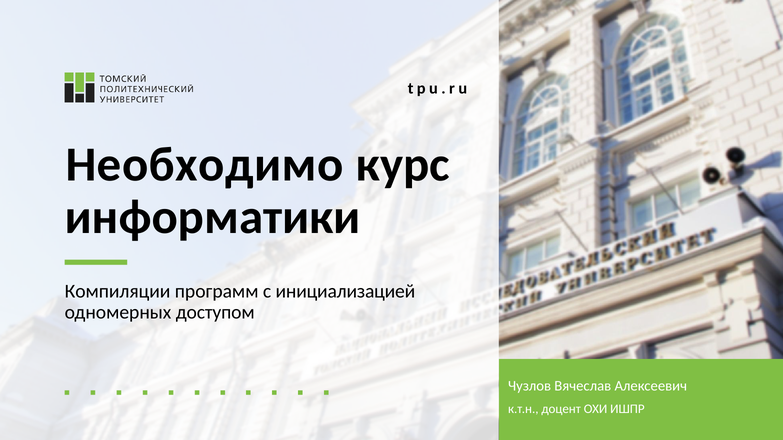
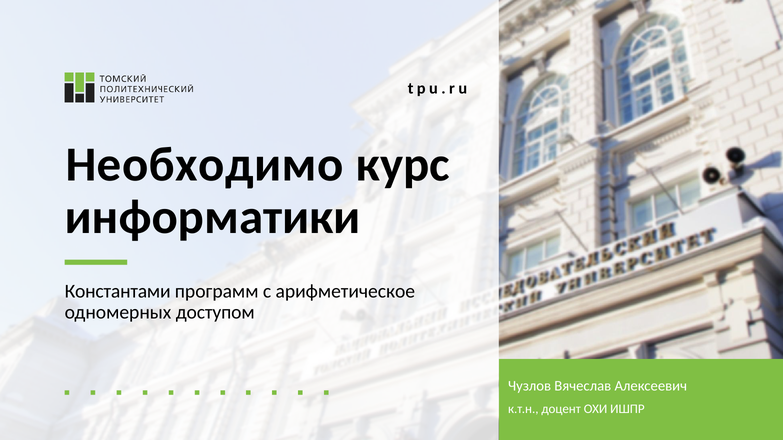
Компиляции: Компиляции -> Константами (118, 292)
инициализацией: инициализацией -> арифметическое (345, 292)
